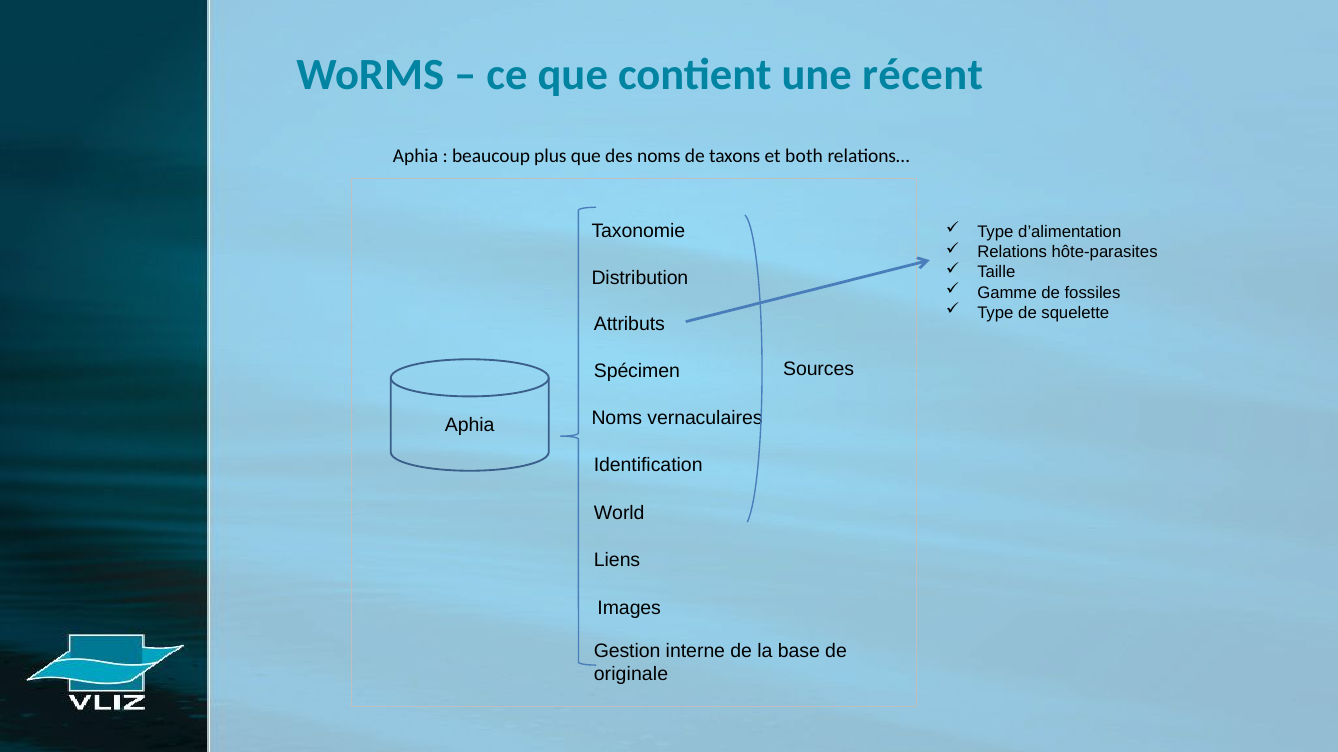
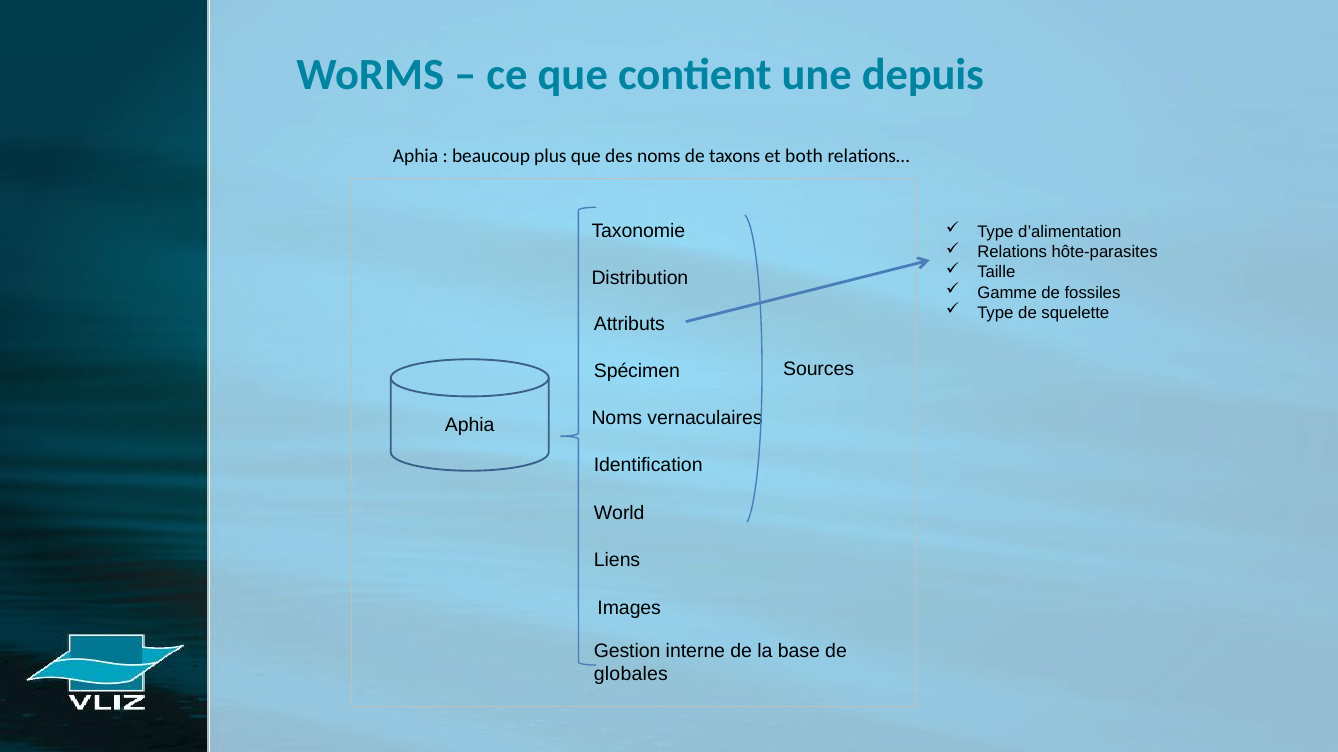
récent: récent -> depuis (923, 75)
originale: originale -> globales (631, 675)
